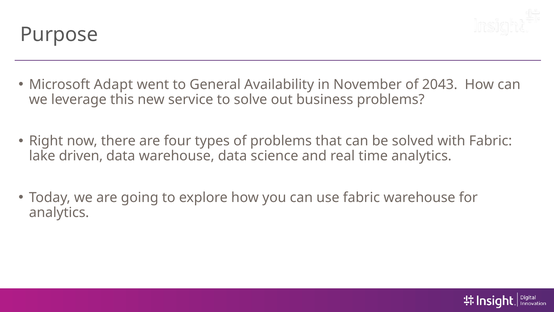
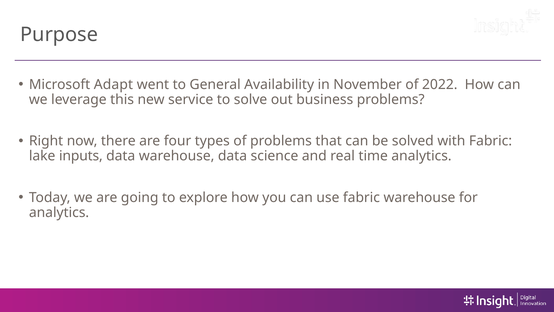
2043: 2043 -> 2022 (440, 84)
driven: driven -> inputs (81, 156)
